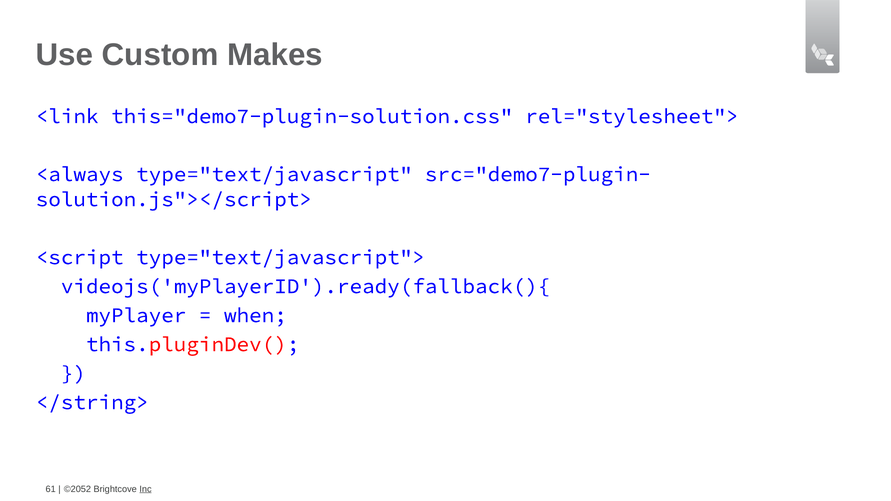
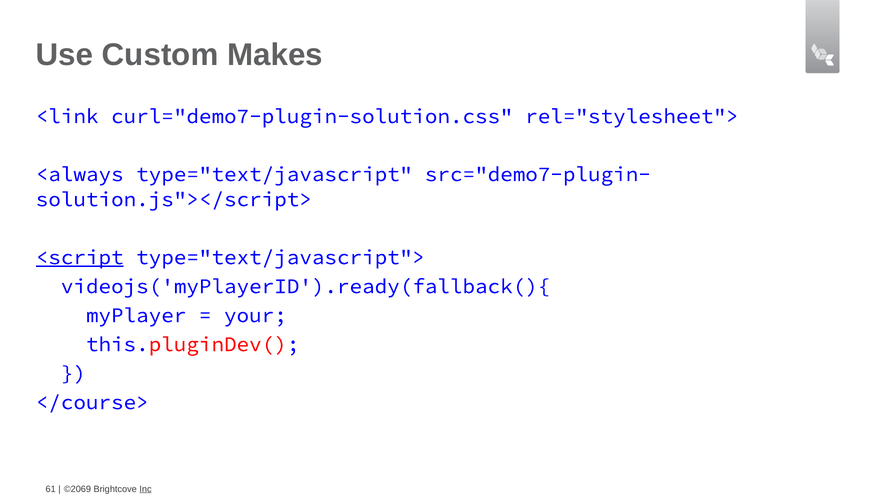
this="demo7-plugin-solution.css: this="demo7-plugin-solution.css -> curl="demo7-plugin-solution.css (312, 116)
<script underline: none -> present (80, 257)
when: when -> your (255, 315)
</string>: </string> -> </course> (92, 402)
©2052: ©2052 -> ©2069 (77, 489)
